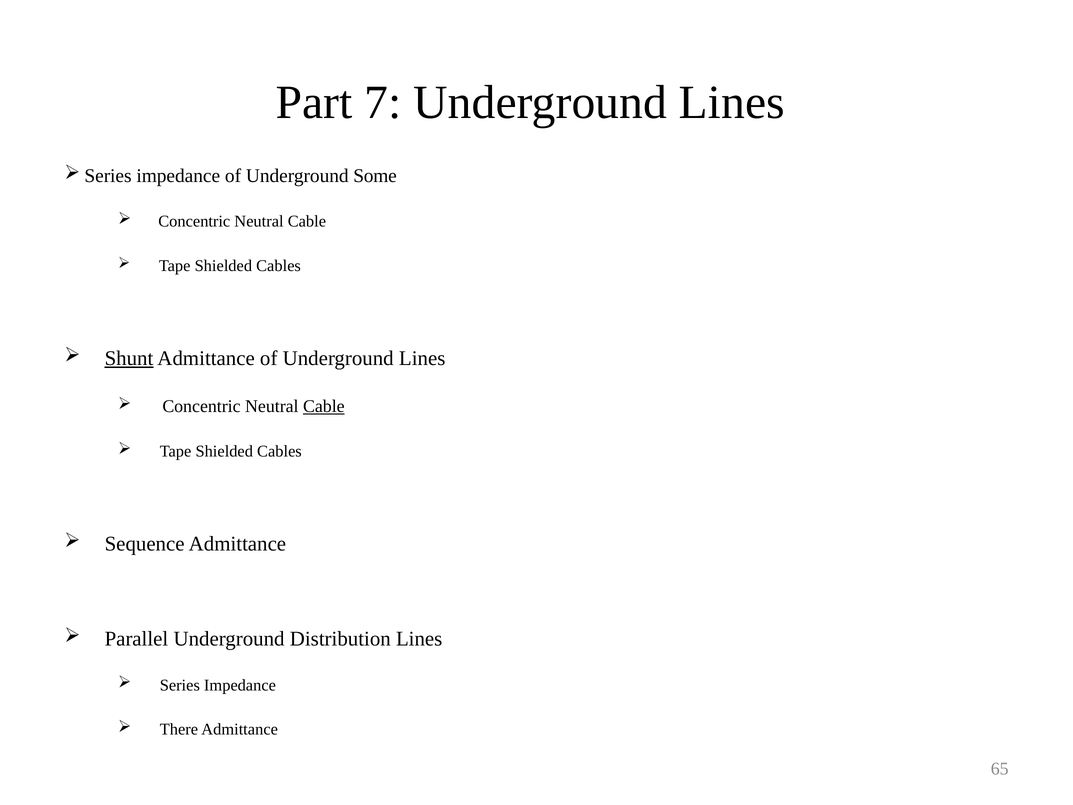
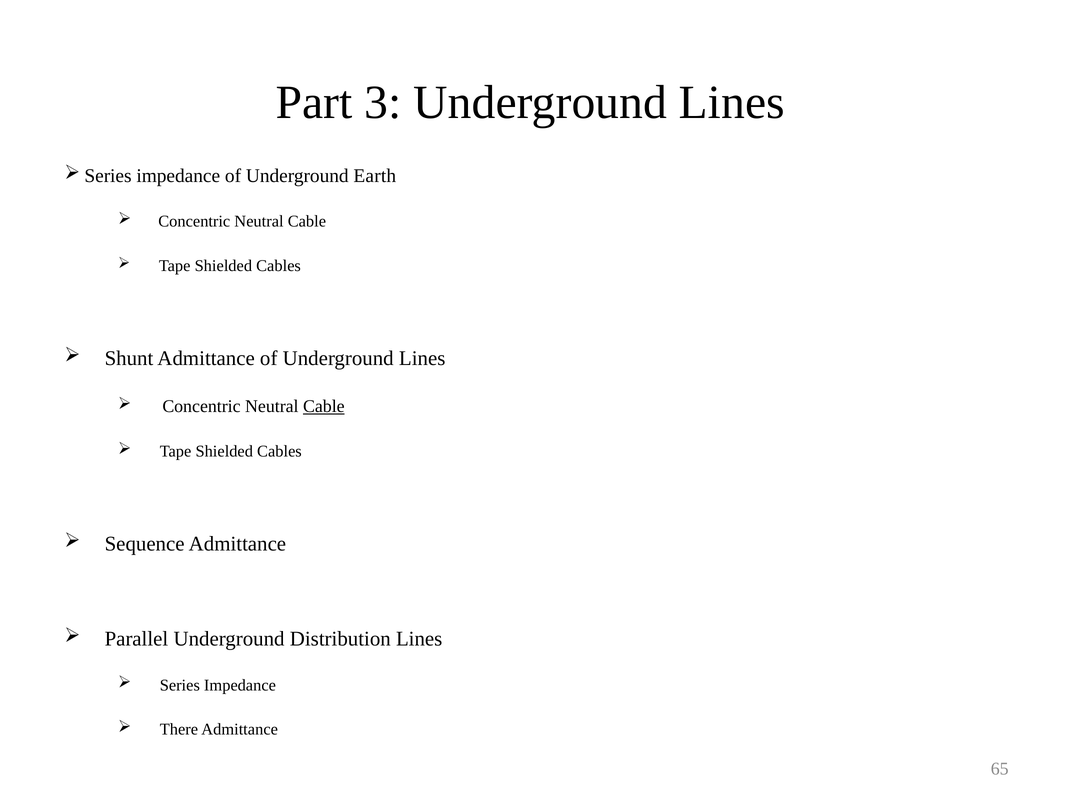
7: 7 -> 3 (383, 103)
Some: Some -> Earth (375, 176)
Shunt underline: present -> none (129, 358)
